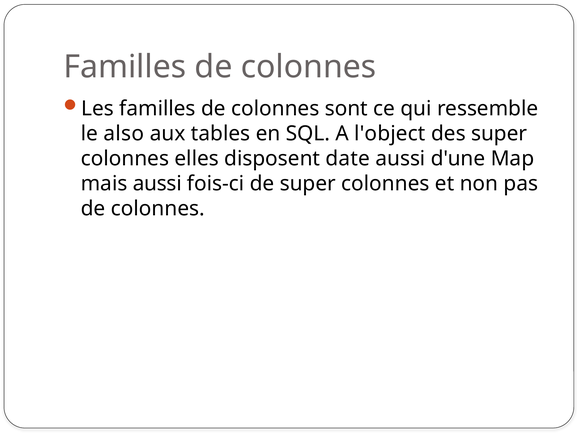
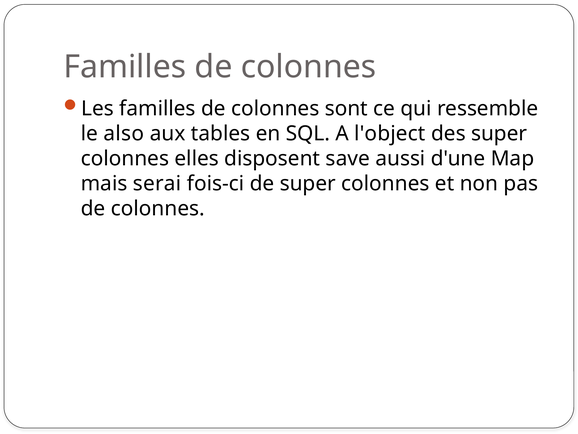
date: date -> save (348, 158)
mais aussi: aussi -> serai (157, 183)
